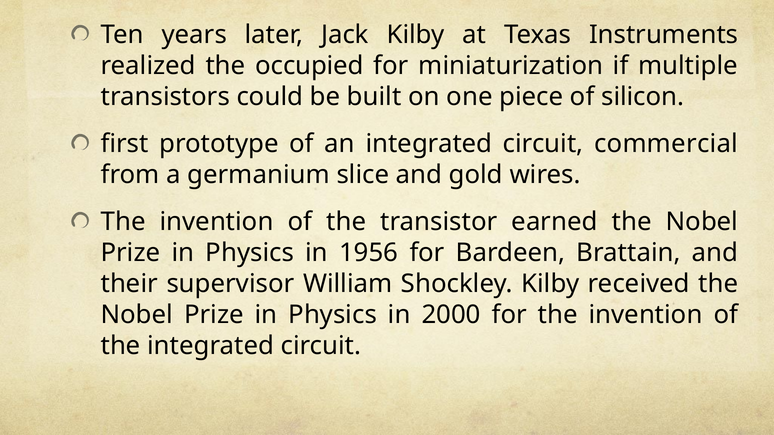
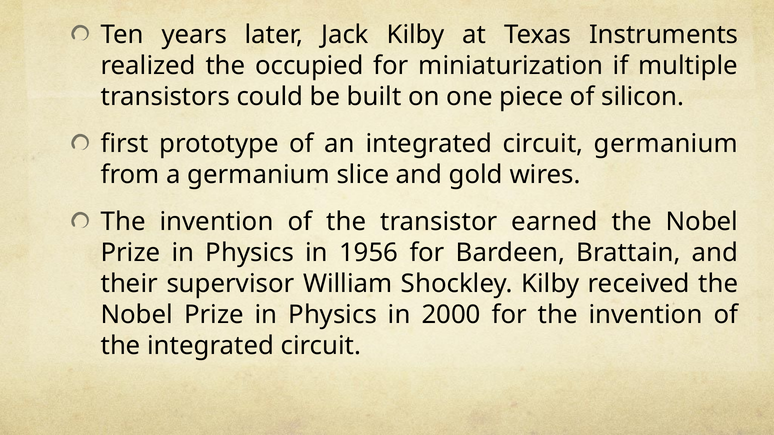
circuit commercial: commercial -> germanium (666, 144)
